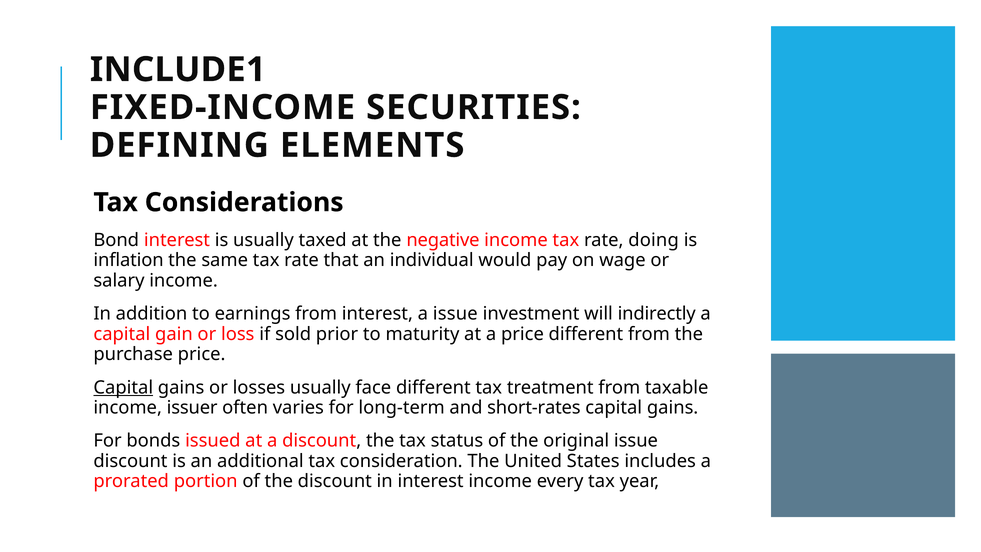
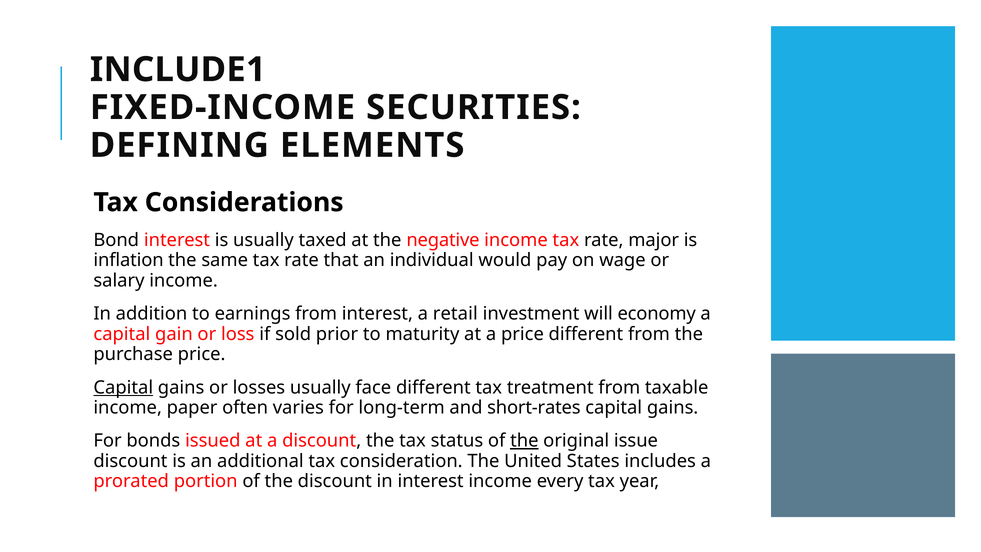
doing: doing -> major (654, 240)
a issue: issue -> retail (455, 314)
indirectly: indirectly -> economy (657, 314)
issuer: issuer -> paper (192, 408)
the underline: none -> present (524, 441)
